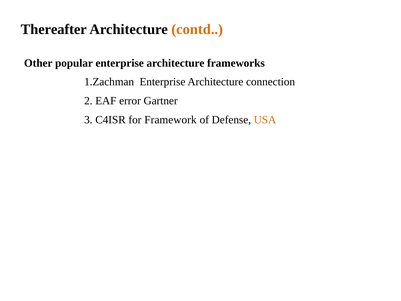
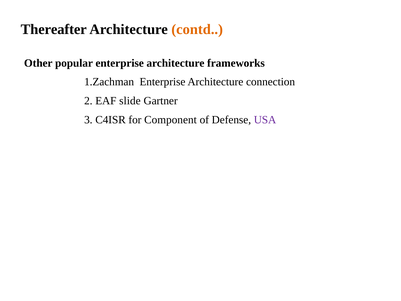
error: error -> slide (130, 101)
Framework: Framework -> Component (171, 120)
USA colour: orange -> purple (265, 120)
